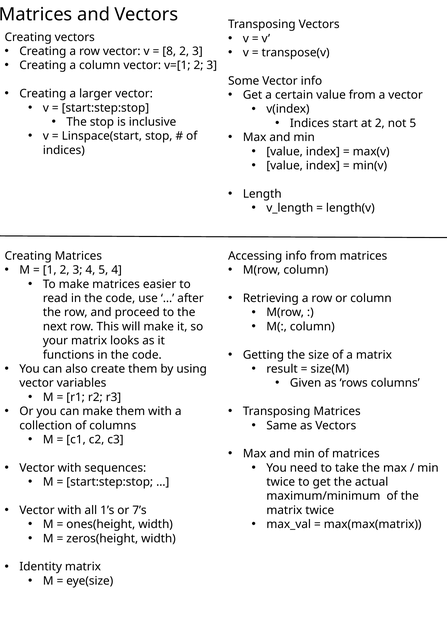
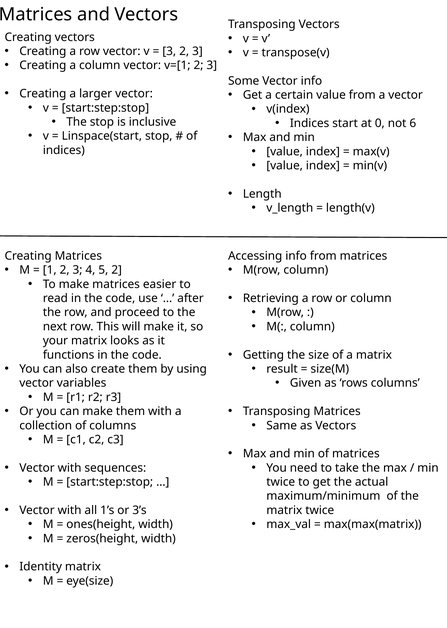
8: 8 -> 3 (169, 51)
at 2: 2 -> 0 (380, 123)
not 5: 5 -> 6 (413, 123)
5 4: 4 -> 2 (117, 270)
7’s: 7’s -> 3’s (139, 510)
